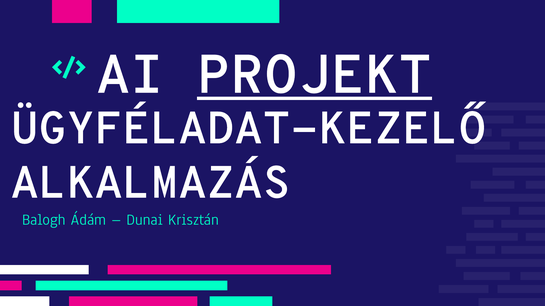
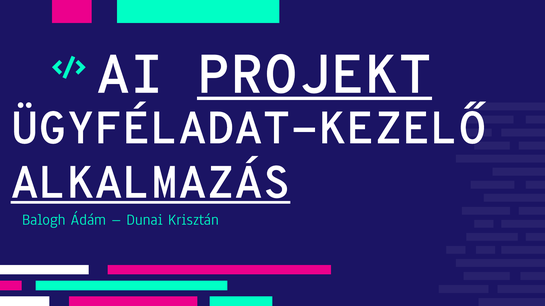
ALKALMAZÁS underline: none -> present (151, 183)
